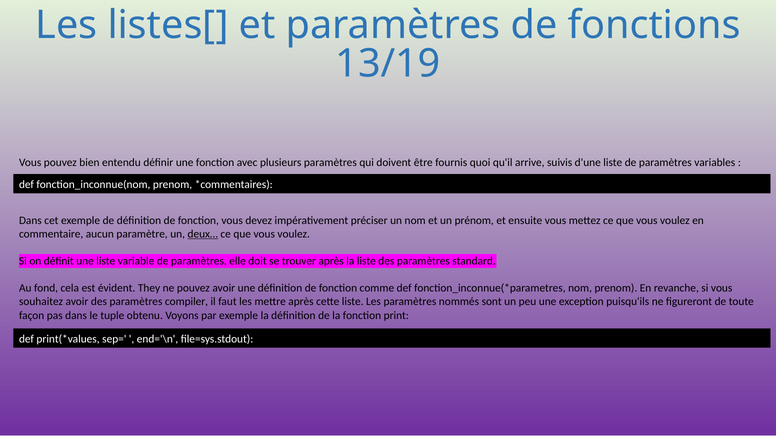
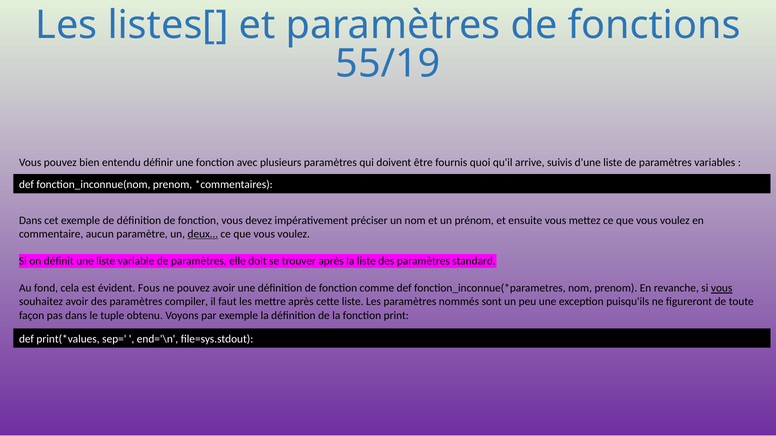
13/19: 13/19 -> 55/19 (388, 64)
They: They -> Fous (149, 289)
vous underline: none -> present (722, 289)
